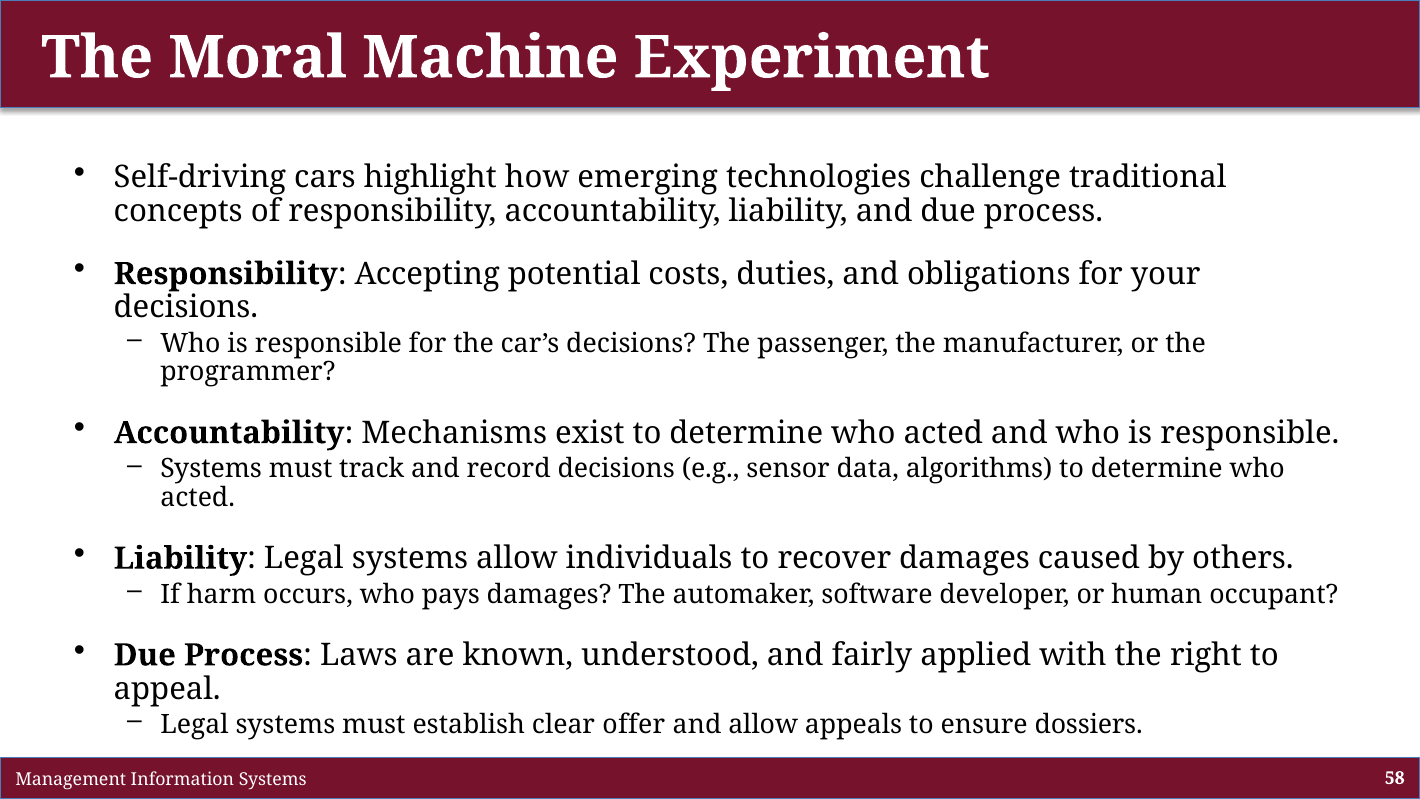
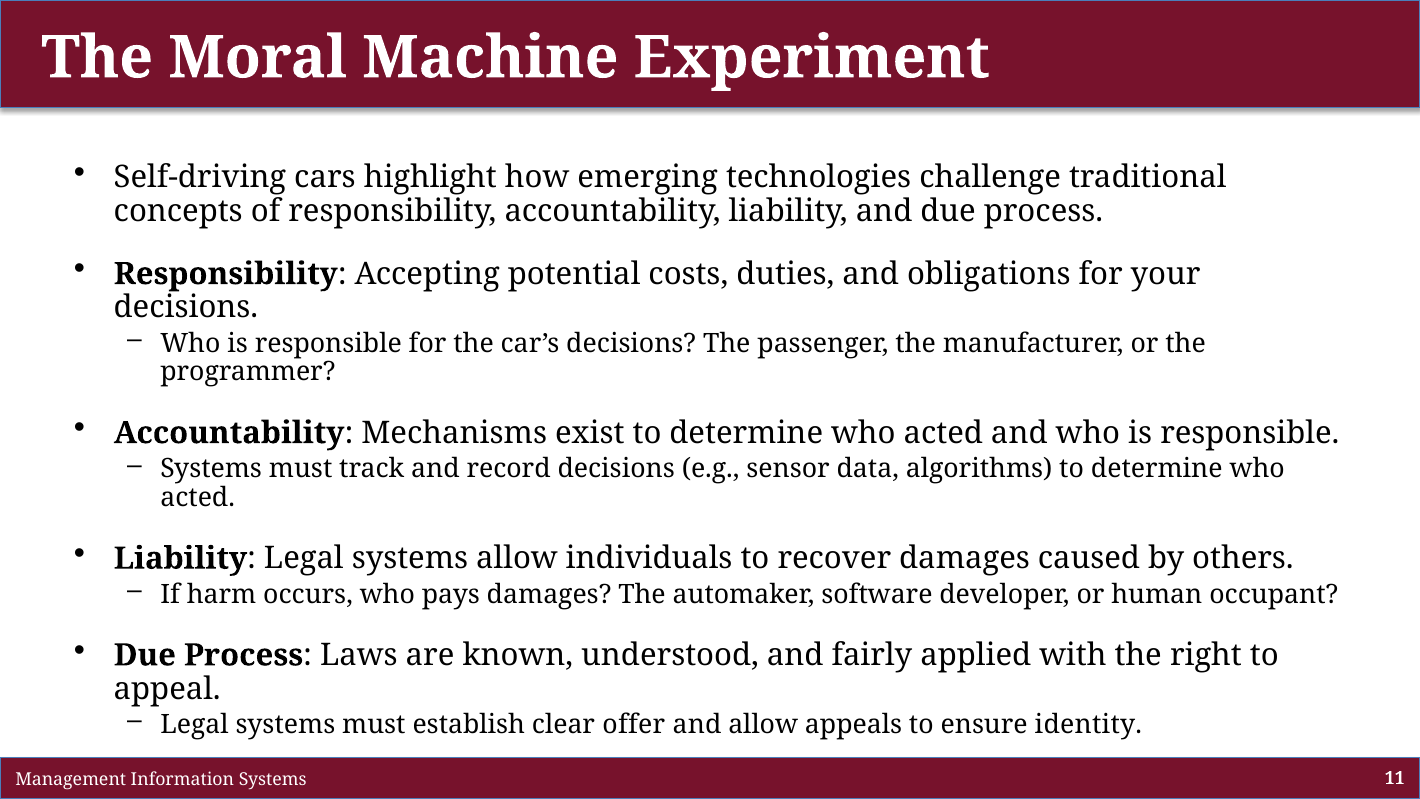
dossiers: dossiers -> identity (1088, 725)
58: 58 -> 11 (1395, 778)
